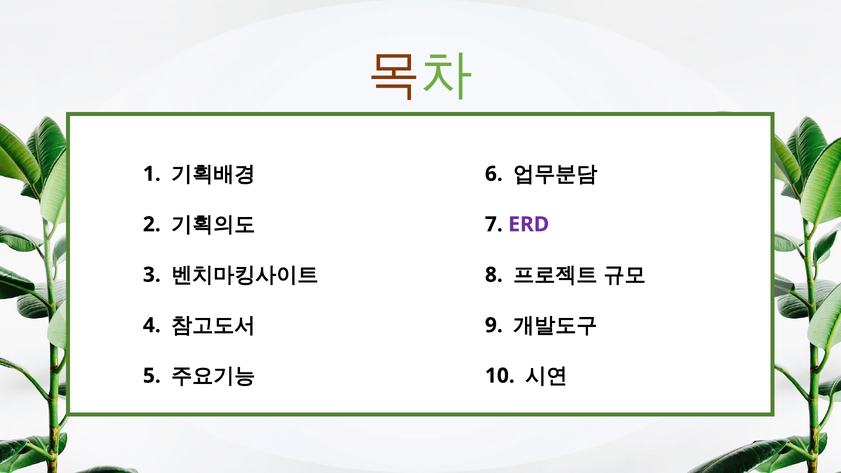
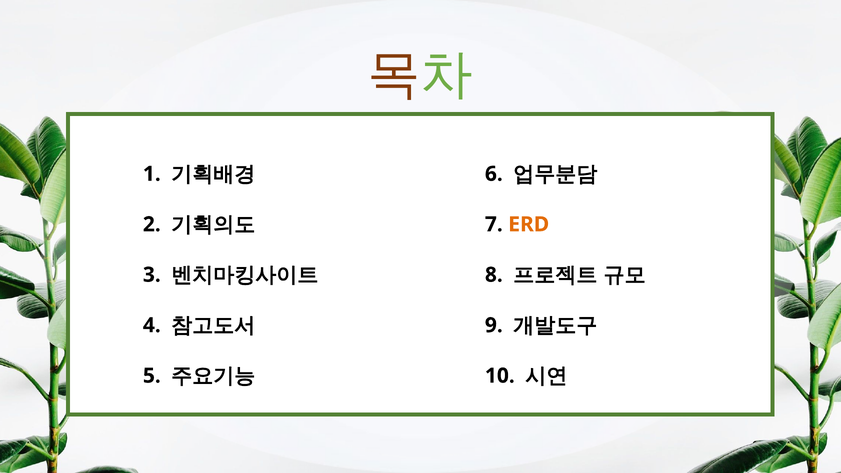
ERD colour: purple -> orange (529, 224)
